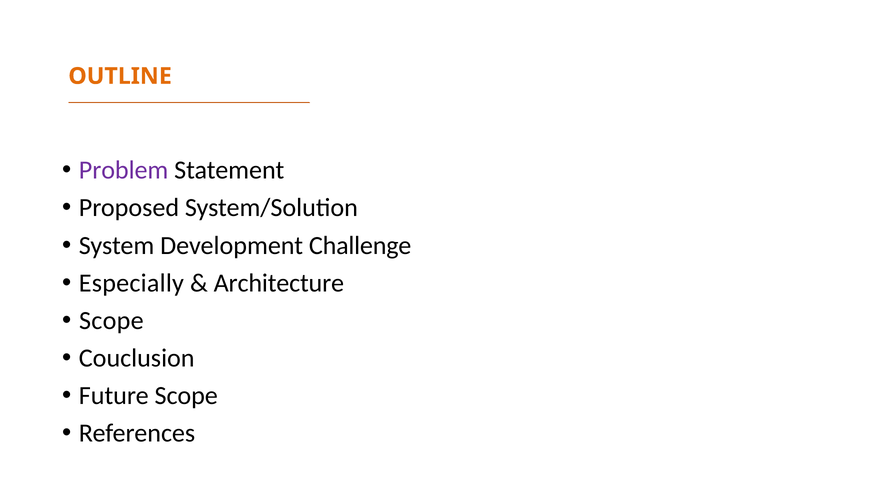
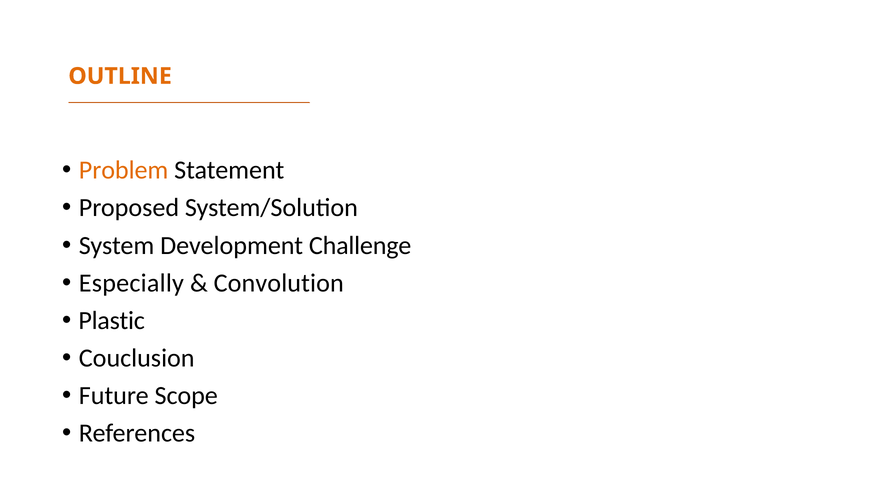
Problem colour: purple -> orange (124, 170)
Architecture: Architecture -> Convolution (279, 283)
Scope: Scope -> Plastic (112, 321)
